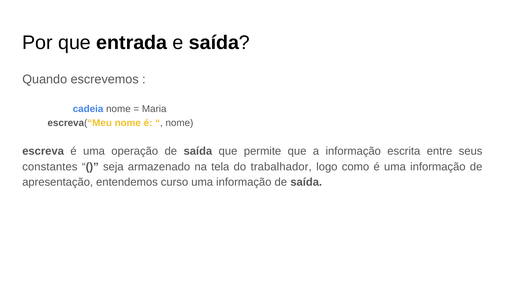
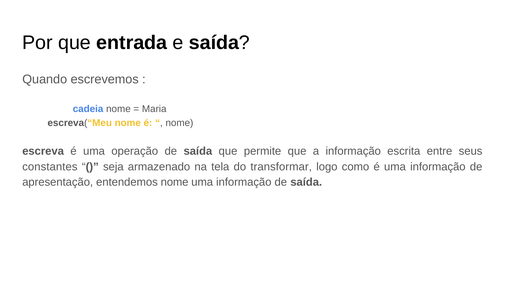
trabalhador: trabalhador -> transformar (281, 167)
entendemos curso: curso -> nome (175, 182)
